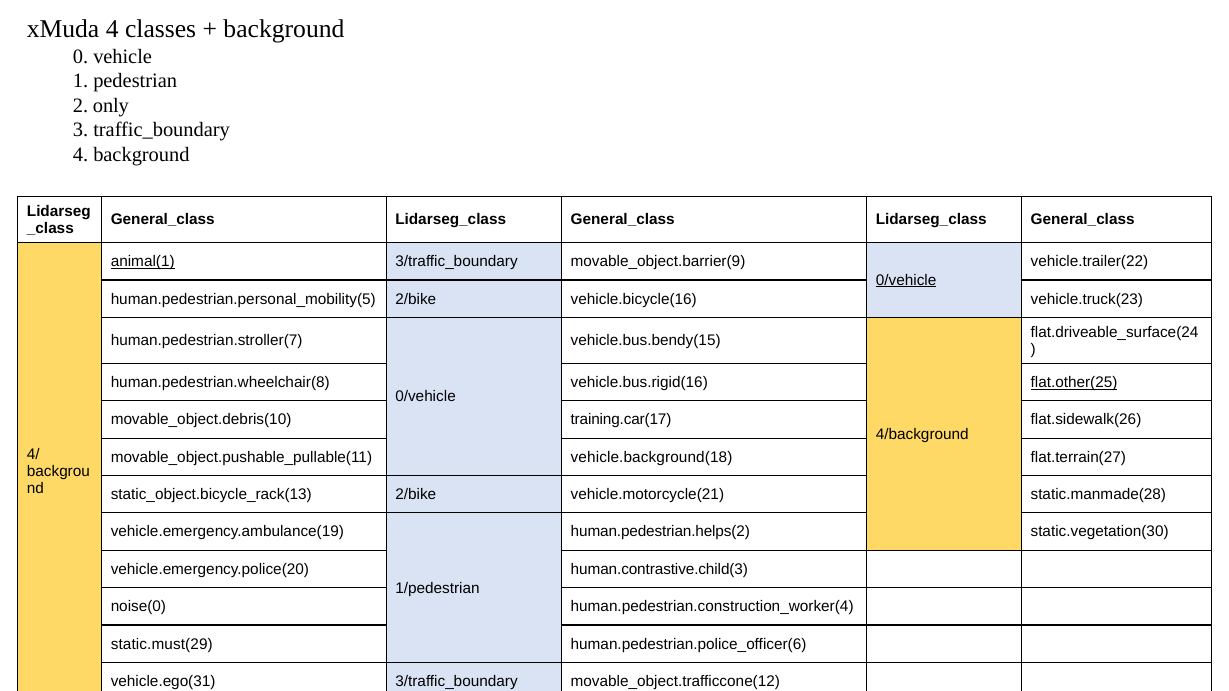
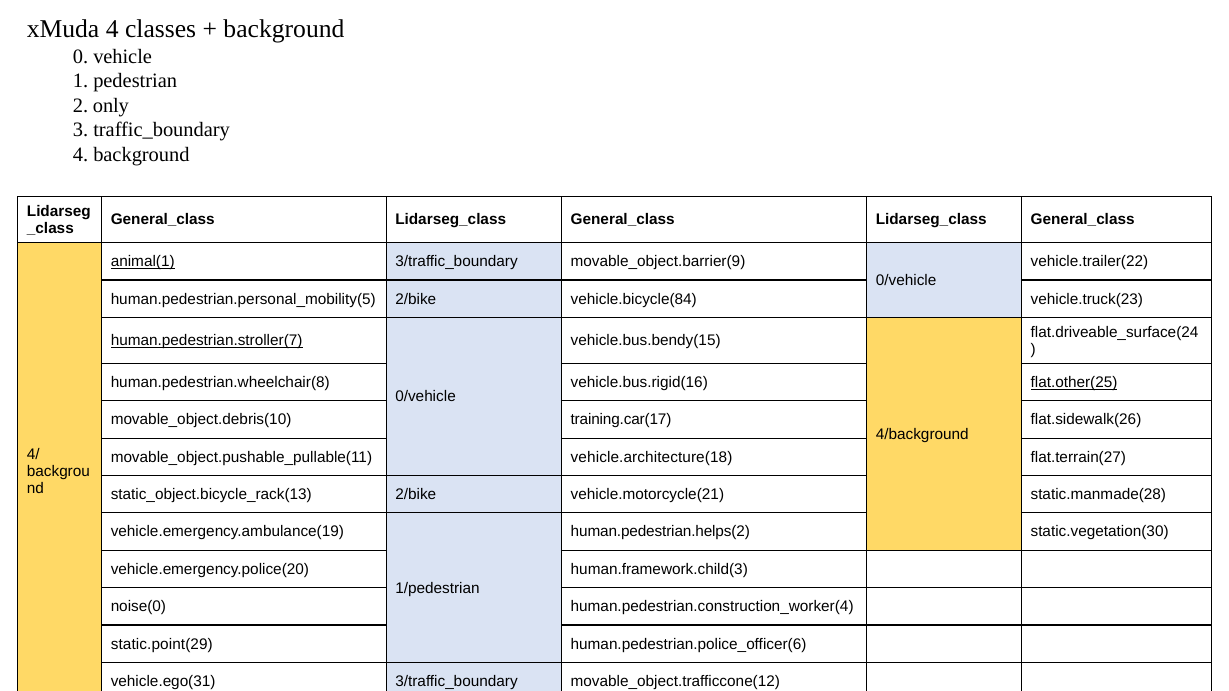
0/vehicle underline: present -> none (906, 280)
vehicle.bicycle(16: vehicle.bicycle(16 -> vehicle.bicycle(84 (634, 299)
human.pedestrian.stroller(7 underline: none -> present (207, 341)
vehicle.background(18: vehicle.background(18 -> vehicle.architecture(18 (652, 457)
human.contrastive.child(3: human.contrastive.child(3 -> human.framework.child(3 (659, 570)
static.must(29: static.must(29 -> static.point(29 (162, 644)
